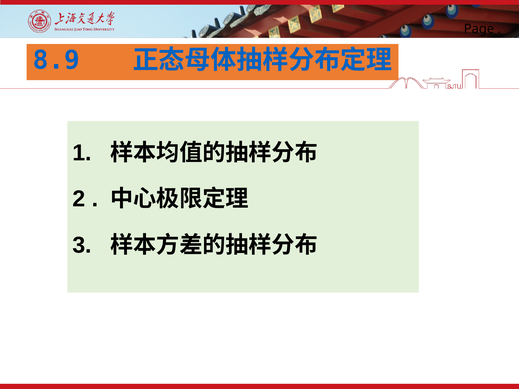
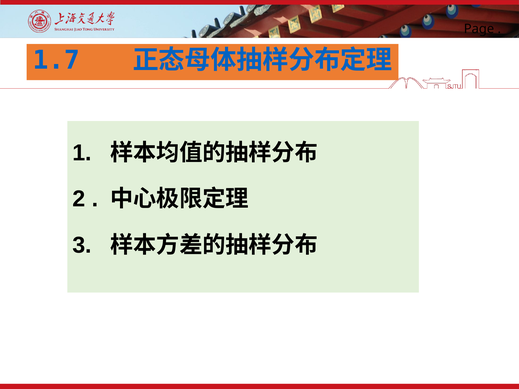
8.9: 8.9 -> 1.7 (56, 60)
